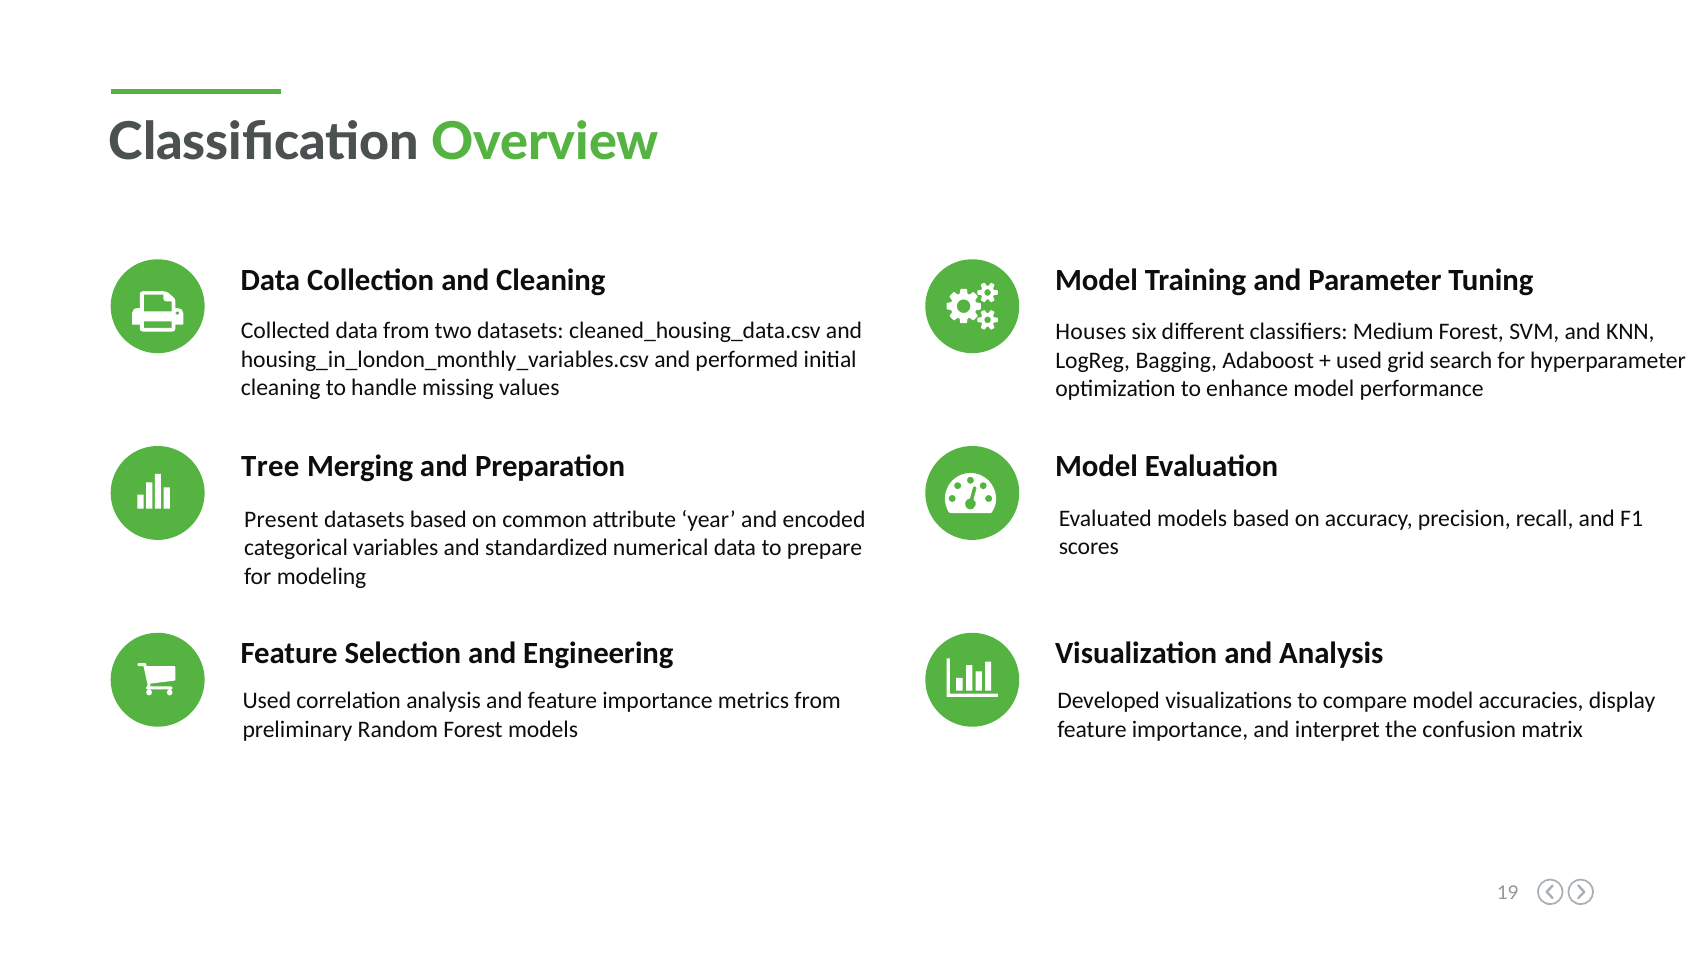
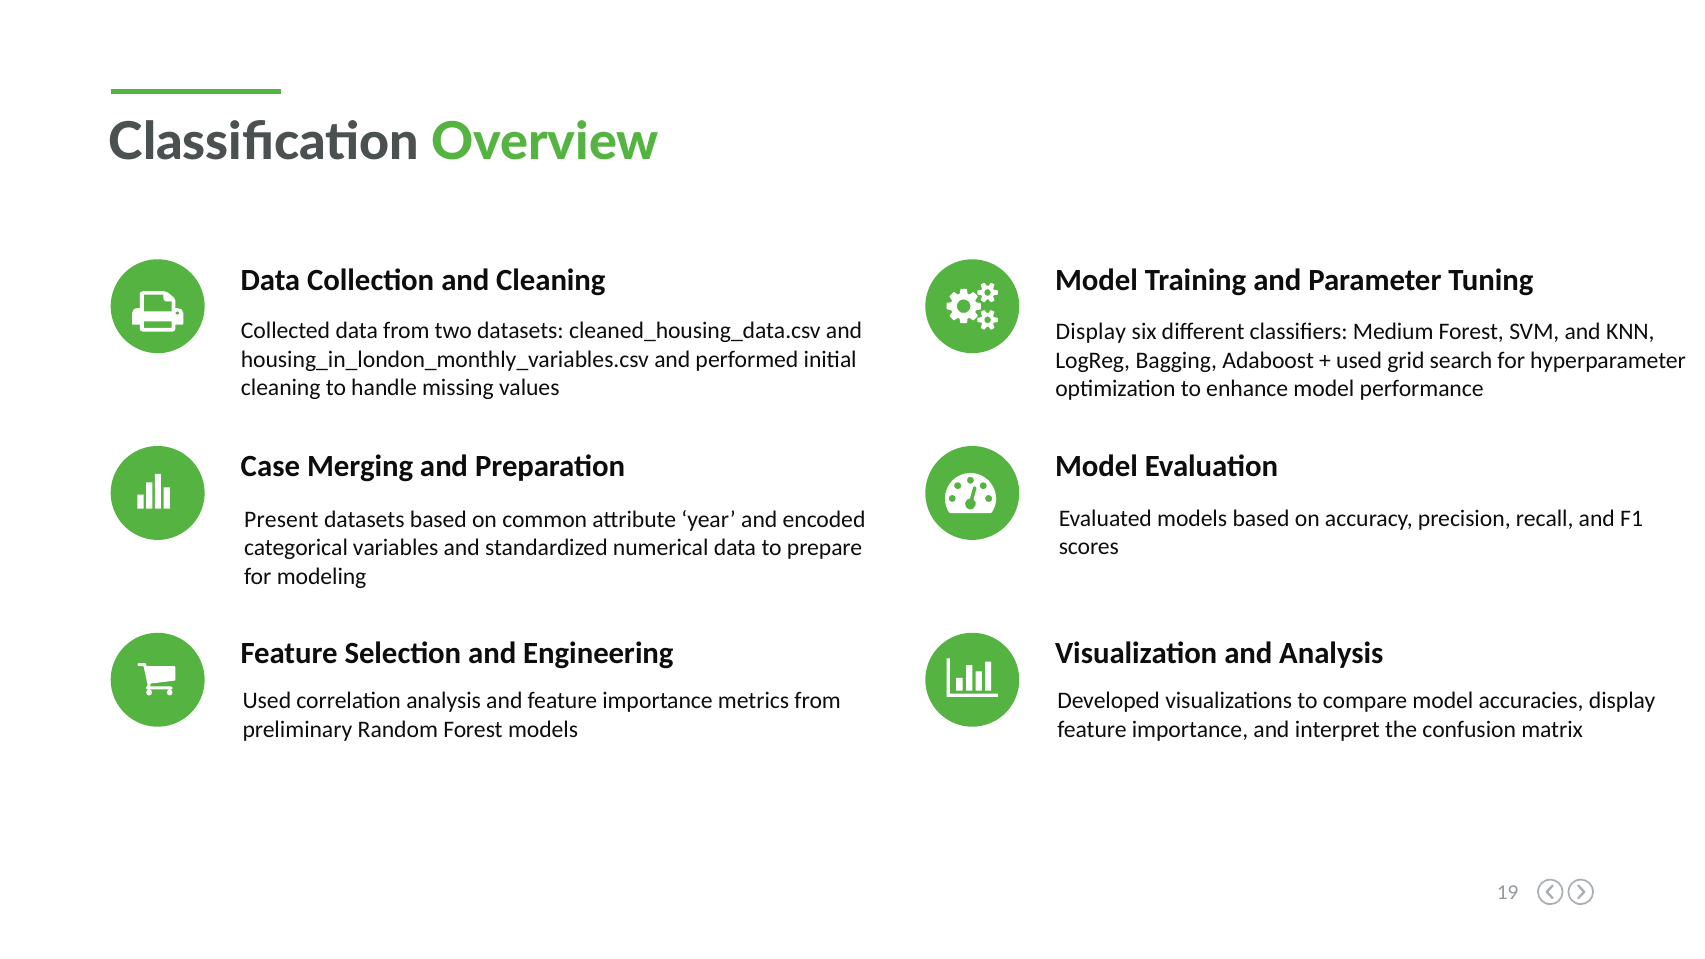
Houses: Houses -> Display (1091, 332)
Tree: Tree -> Case (270, 467)
